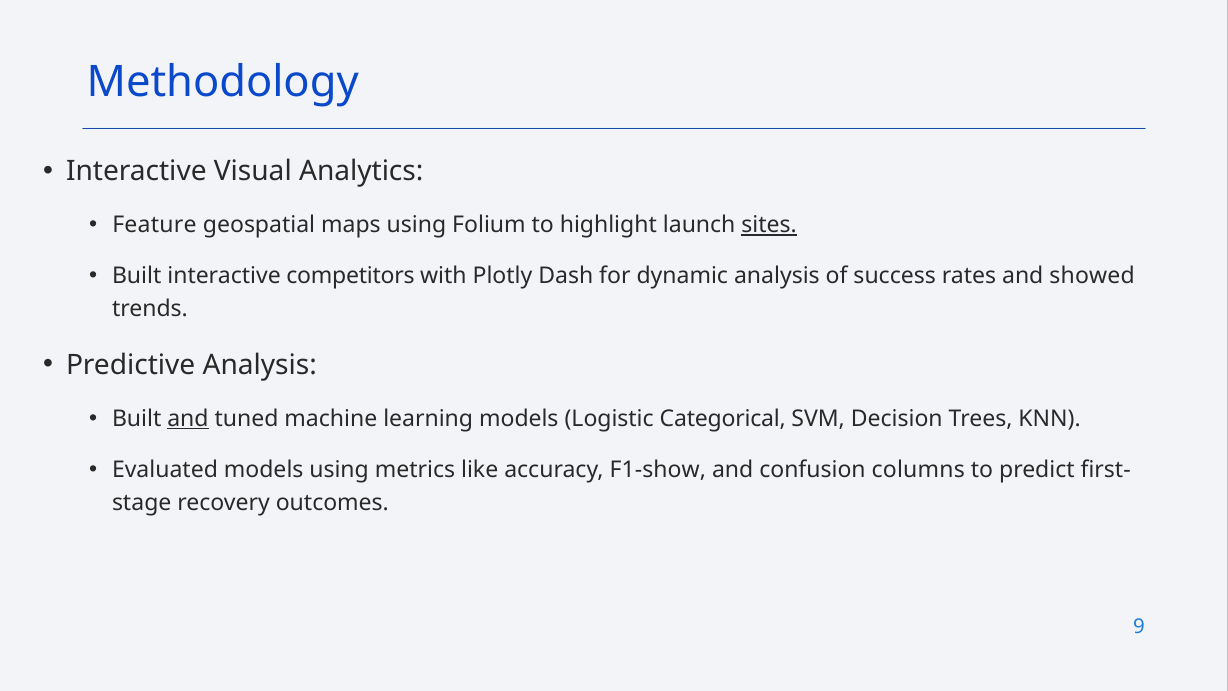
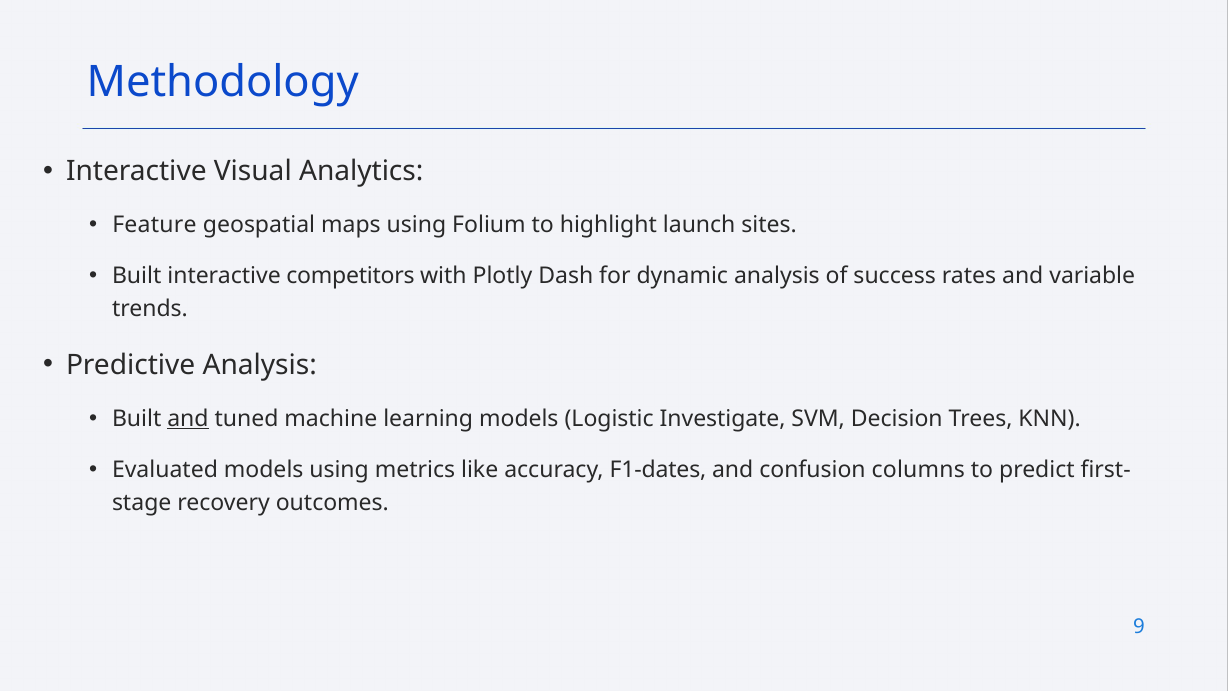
sites underline: present -> none (769, 225)
showed: showed -> variable (1092, 276)
Categorical: Categorical -> Investigate (723, 419)
F1-show: F1-show -> F1-dates (658, 470)
